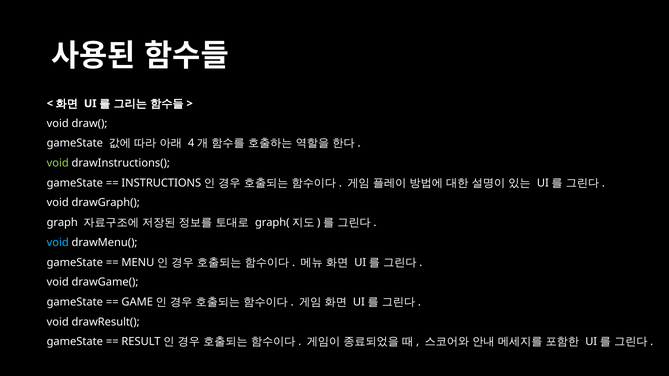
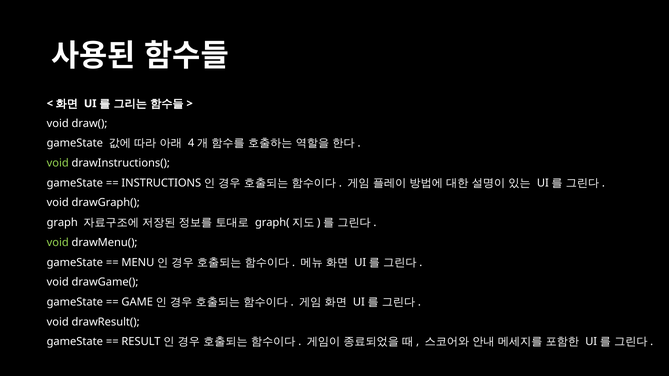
void colour: light blue -> light green (58, 243)
